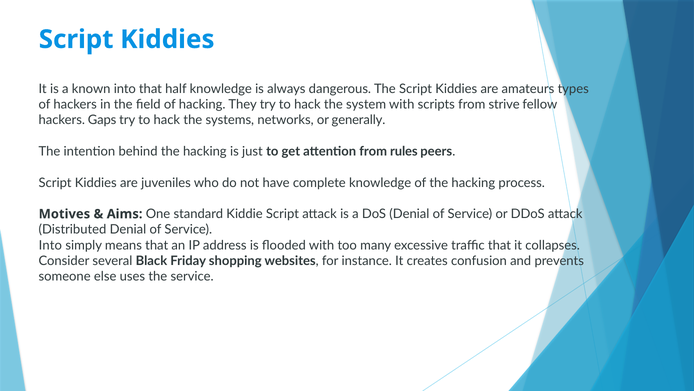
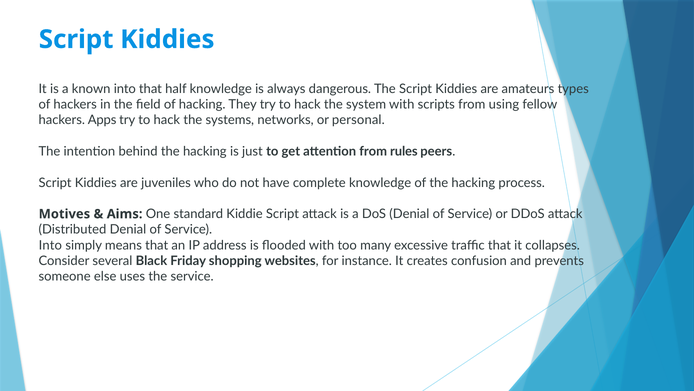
strive: strive -> using (504, 104)
Gaps: Gaps -> Apps (102, 120)
generally: generally -> personal (358, 120)
